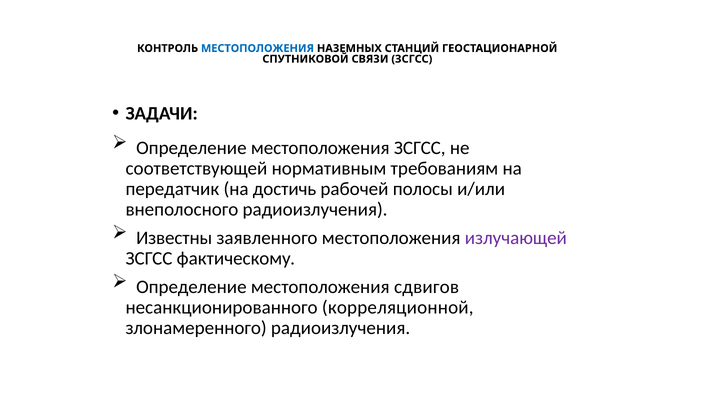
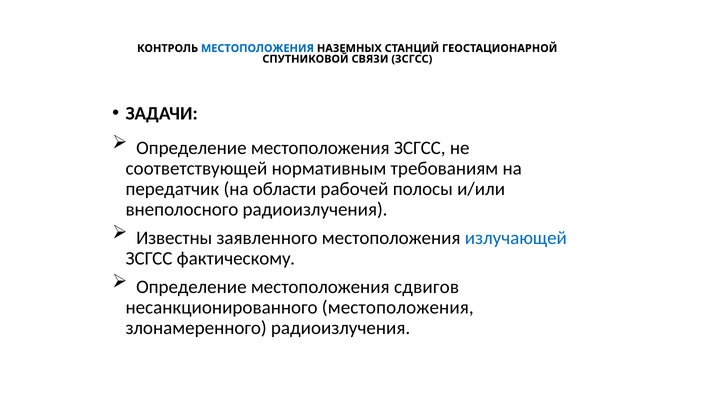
достичь: достичь -> области (285, 189)
излучающей colour: purple -> blue (516, 238)
несанкционированного корреляционной: корреляционной -> местоположения (398, 308)
